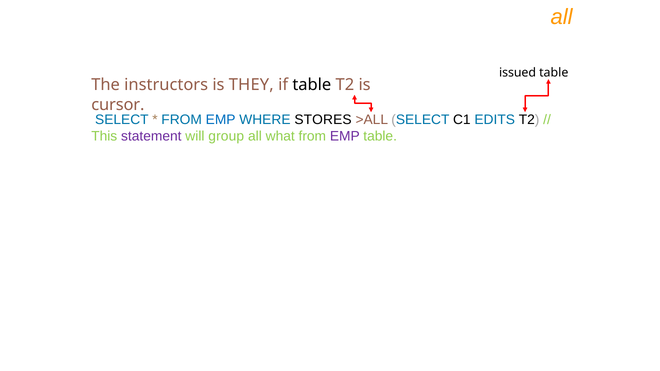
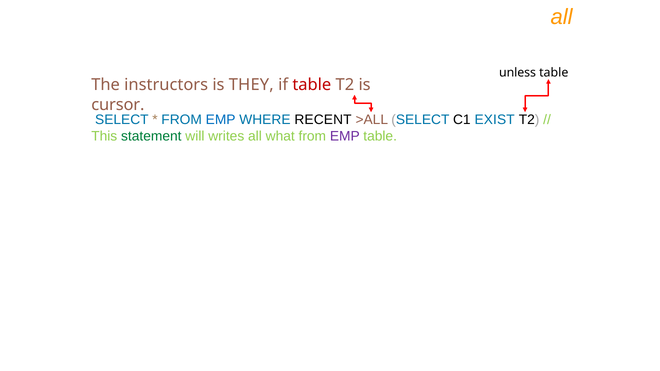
issued: issued -> unless (518, 73)
table colour: black -> red (312, 85)
STORES: STORES -> RECENT (323, 120)
EDITS: EDITS -> EXIST (495, 120)
statement colour: purple -> green (151, 136)
group: group -> writes (226, 136)
